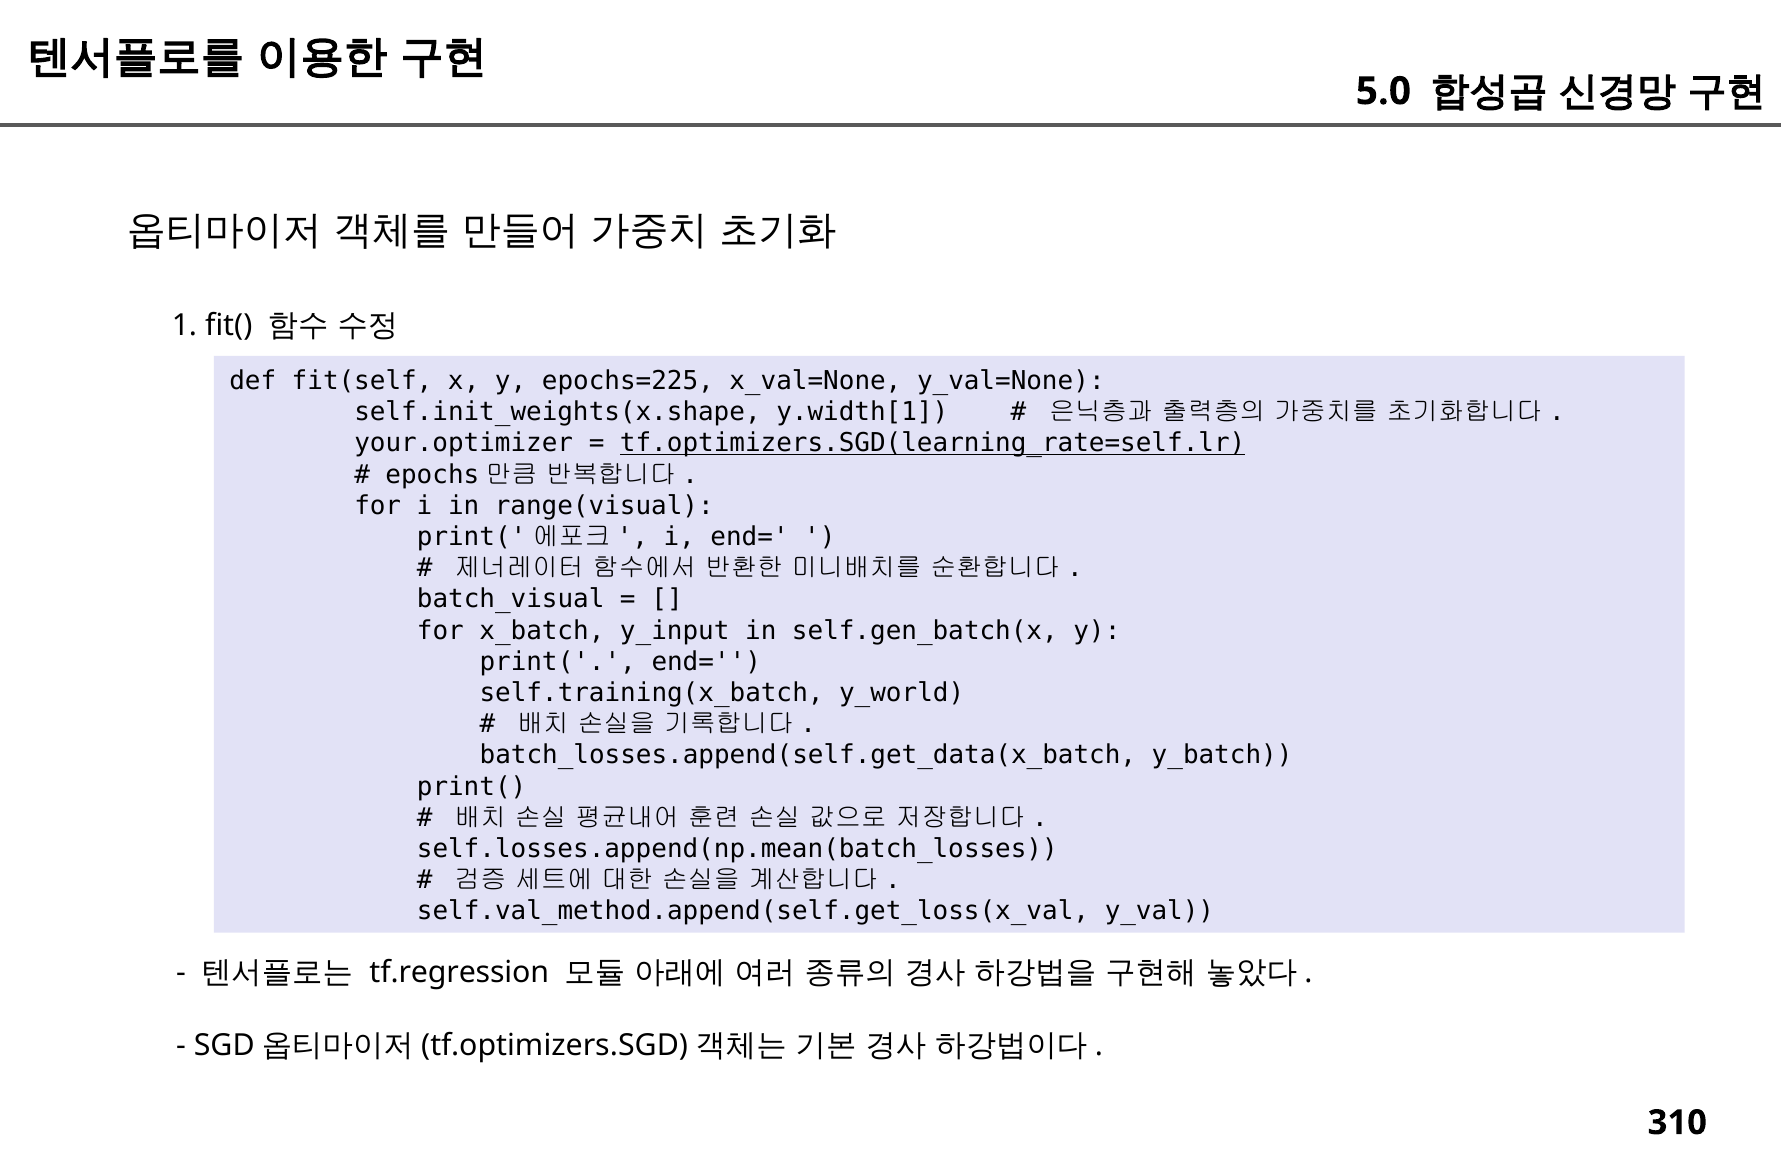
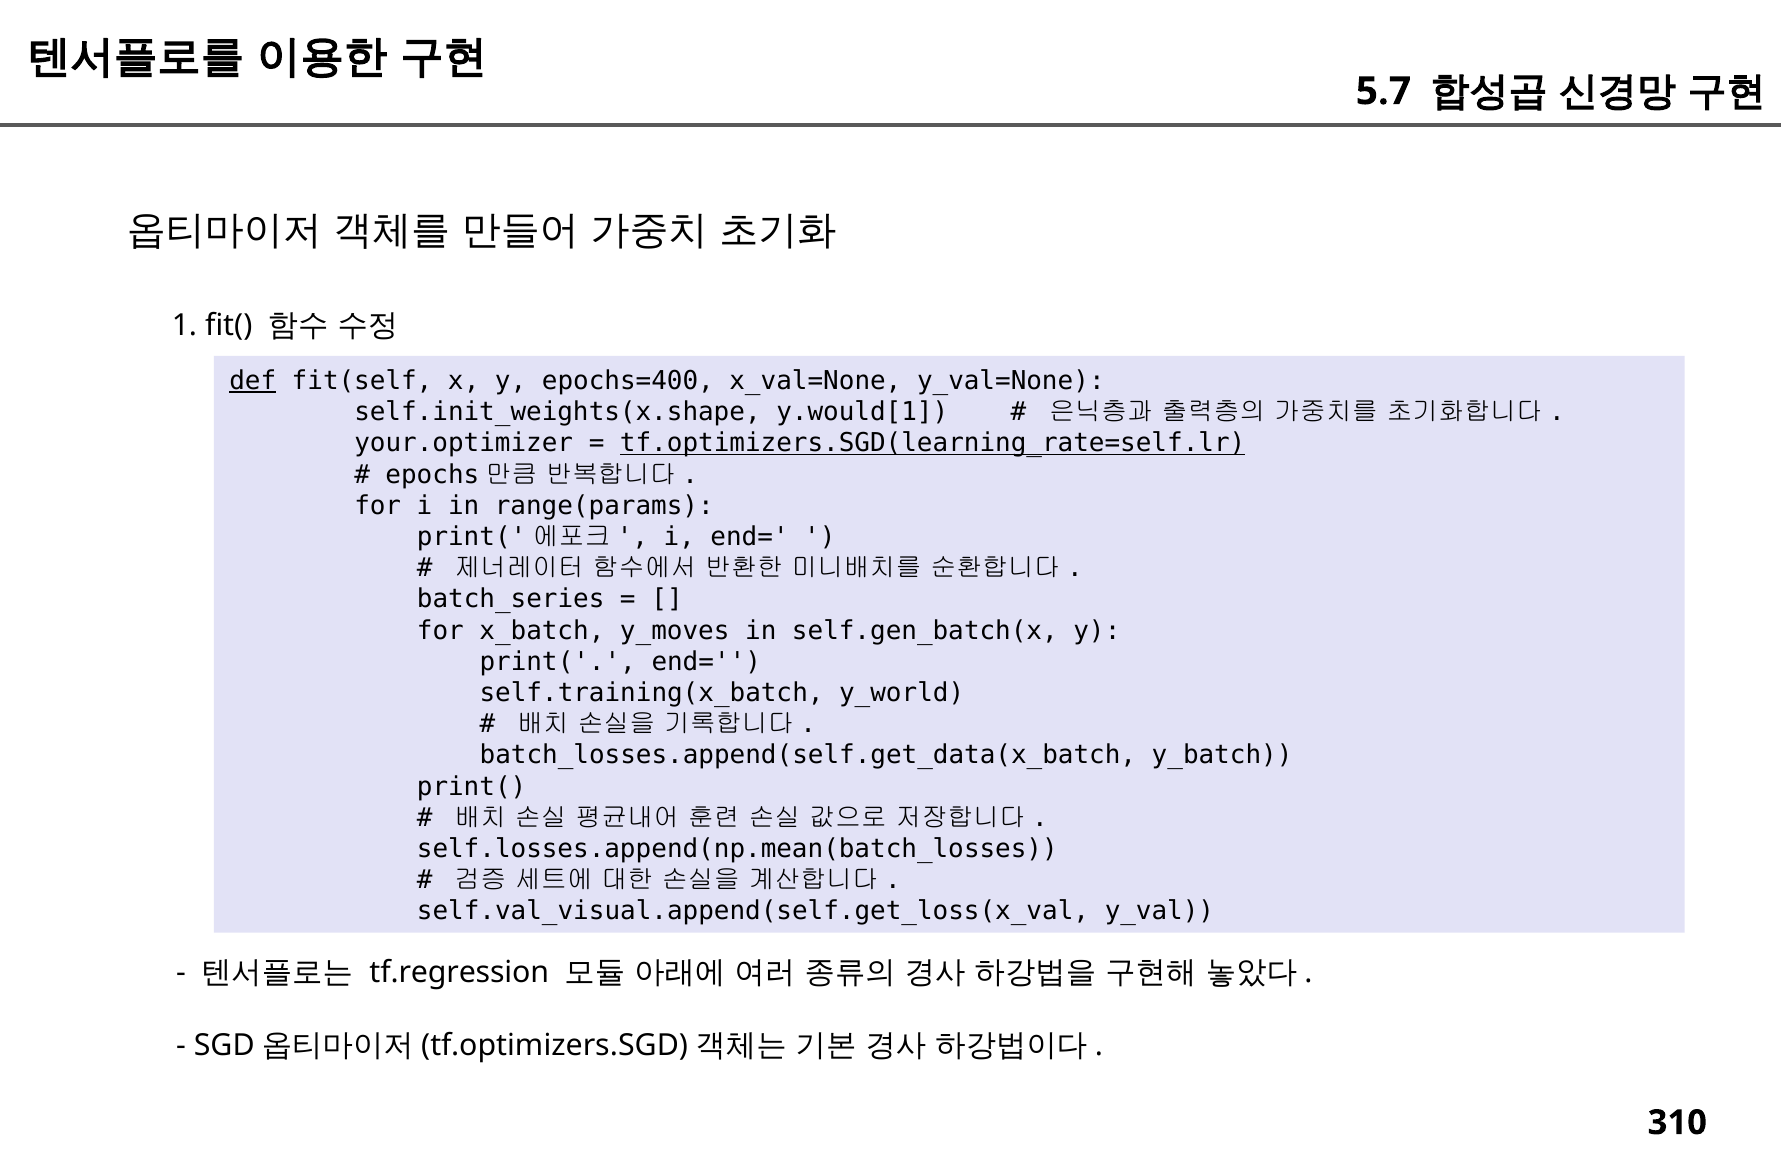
5.0: 5.0 -> 5.7 (1383, 91)
def underline: none -> present (253, 381)
epochs=225: epochs=225 -> epochs=400 (628, 381)
y.width[1: y.width[1 -> y.would[1 (862, 412)
range(visual: range(visual -> range(params (604, 506)
batch_visual: batch_visual -> batch_series (511, 599)
y_input: y_input -> y_moves (675, 630)
self.val_method.append(self.get_loss(x_val: self.val_method.append(self.get_loss(x_val -> self.val_visual.append(self.get_loss(x_val (753, 911)
